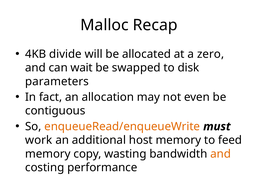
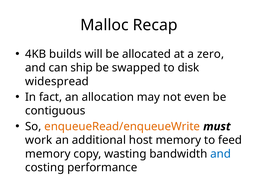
divide: divide -> builds (65, 54)
wait: wait -> ship (82, 68)
parameters: parameters -> widespread (57, 81)
and colour: orange -> blue (221, 153)
